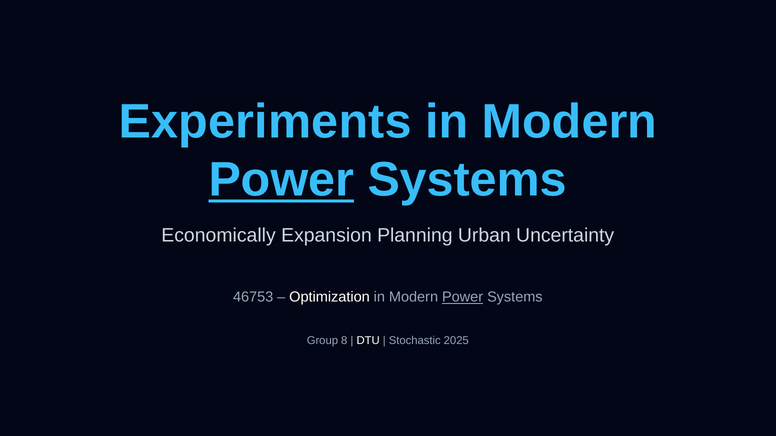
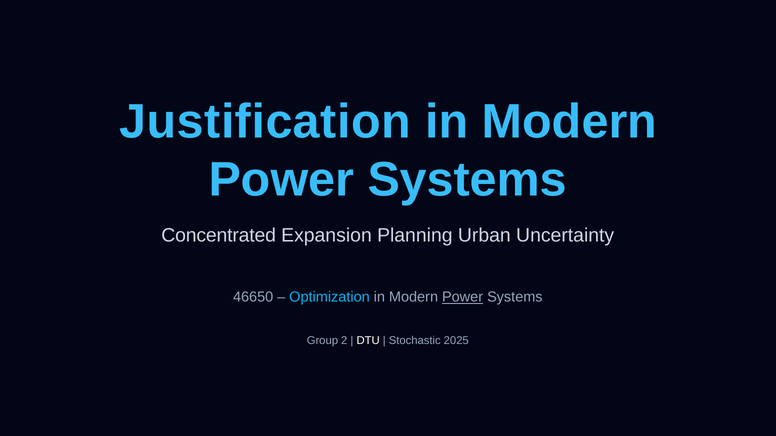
Experiments: Experiments -> Justification (265, 122)
Power underline: present -> none (281, 180)
Economically: Economically -> Concentrated (219, 236)
46753: 46753 -> 46650 (253, 298)
Optimization colour: white -> light blue (330, 298)
8: 8 -> 2 (344, 341)
